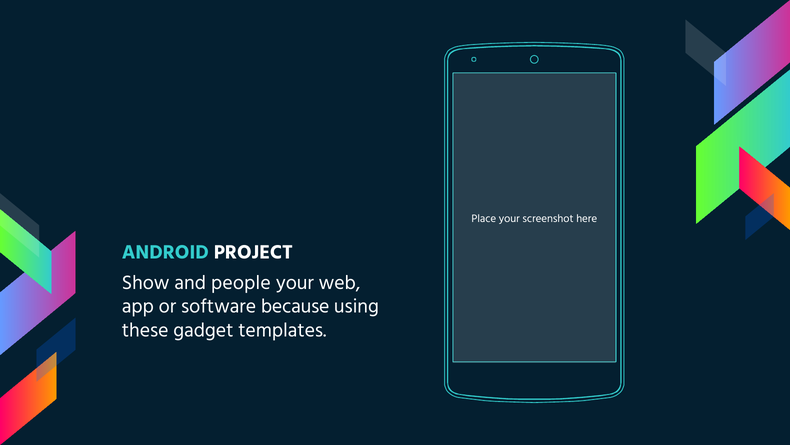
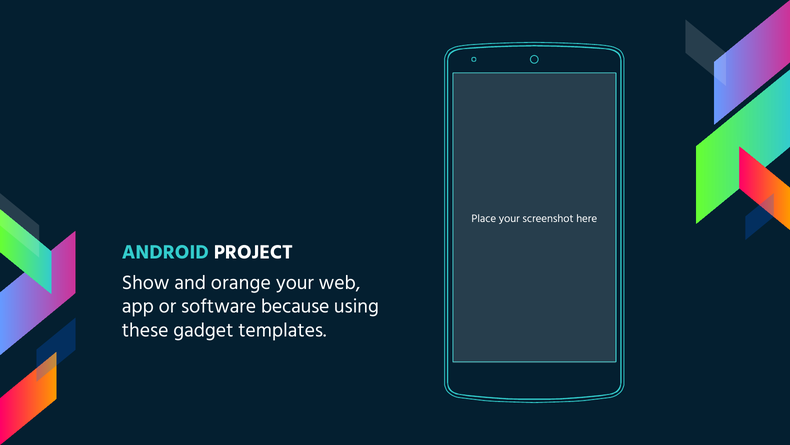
people: people -> orange (241, 282)
